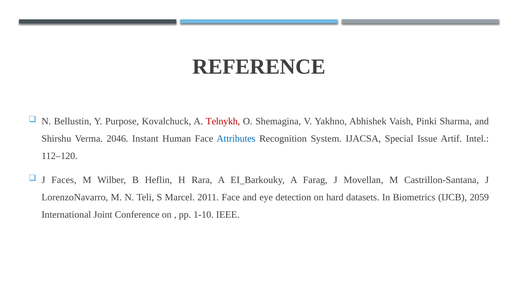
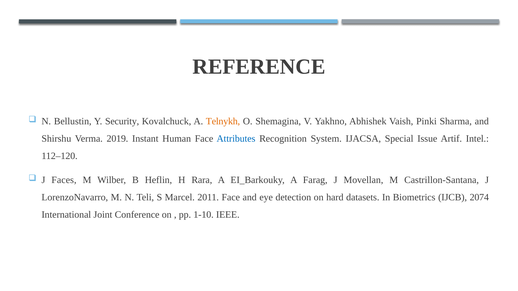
Purpose: Purpose -> Security (122, 121)
Telnykh colour: red -> orange (223, 121)
2046: 2046 -> 2019 (117, 139)
2059: 2059 -> 2074 (479, 198)
